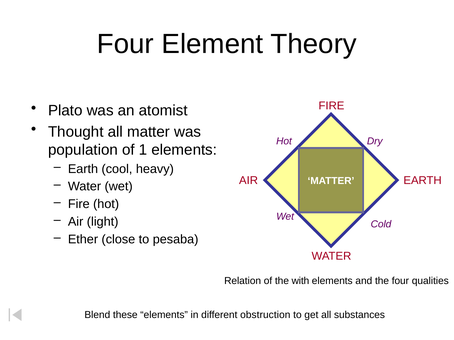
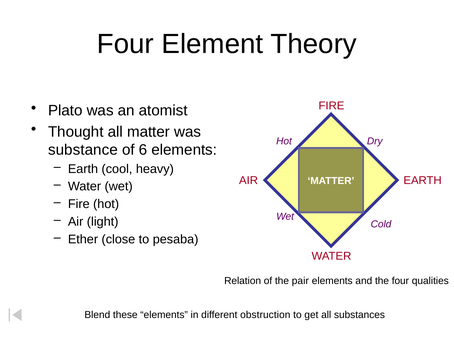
population: population -> substance (83, 150)
1: 1 -> 6 (143, 150)
with: with -> pair (300, 281)
